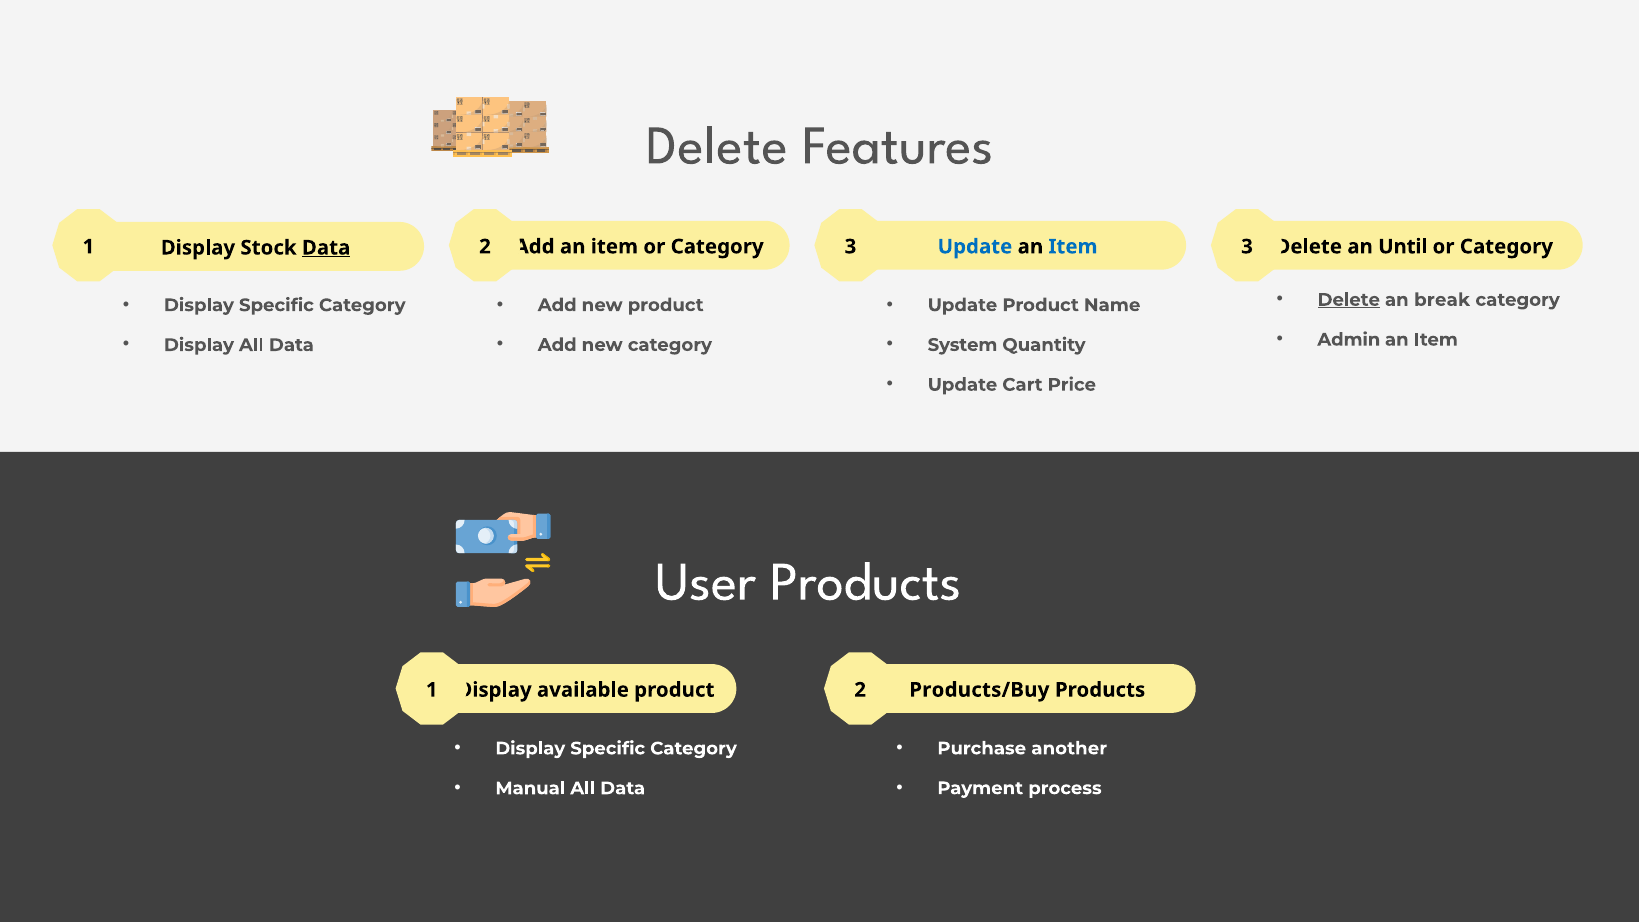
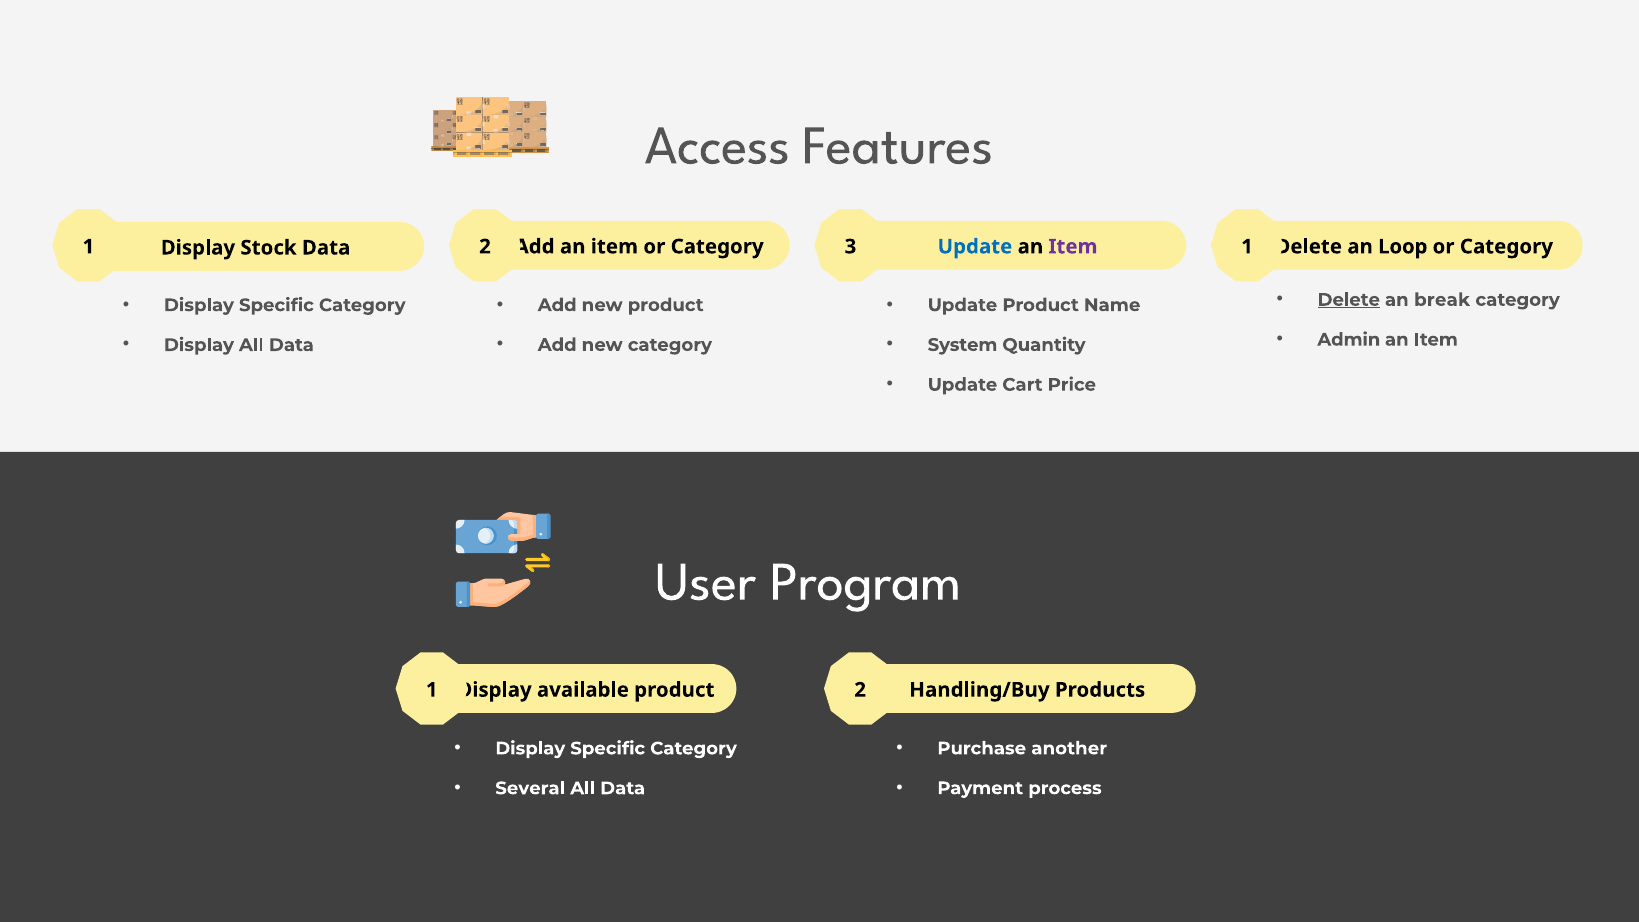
Delete: Delete -> Access (717, 145)
3 3: 3 -> 1 (1247, 247)
Data underline: present -> none (326, 248)
Item colour: blue -> purple (1073, 247)
Until: Until -> Loop (1403, 247)
User Products: Products -> Program (866, 582)
Products/Buy: Products/Buy -> Handling/Buy (979, 690)
Manual: Manual -> Several (530, 788)
